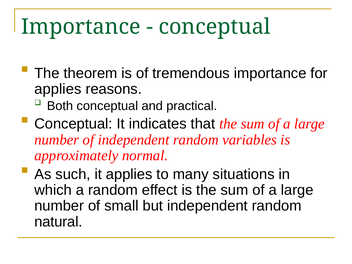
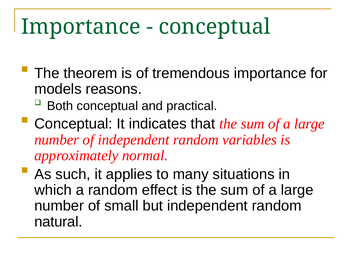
applies: applies -> models (58, 89)
